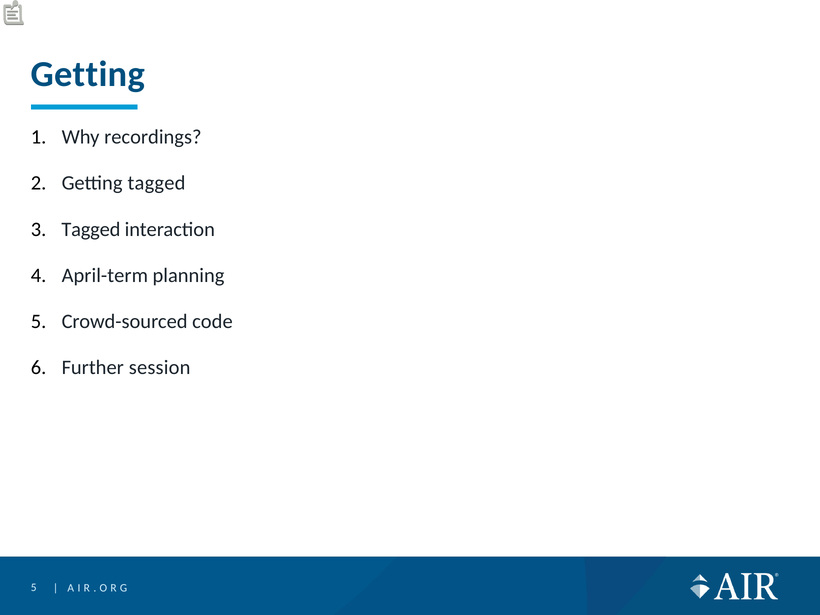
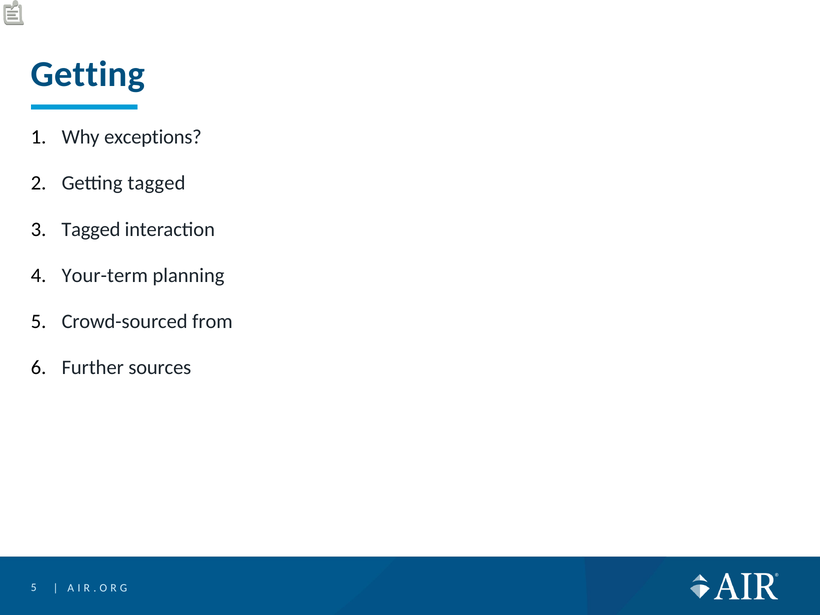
recordings: recordings -> exceptions (153, 137)
April-term: April-term -> Your-term (105, 275)
code: code -> from (212, 322)
session: session -> sources (160, 368)
